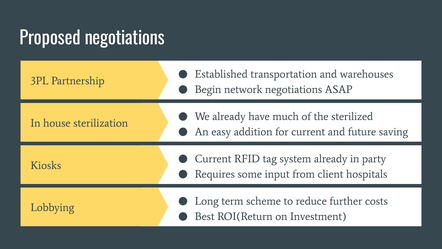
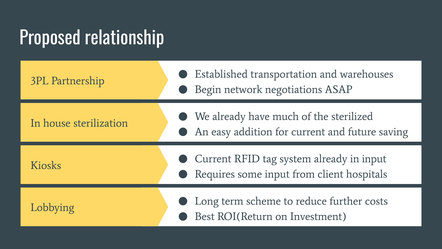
Proposed negotiations: negotiations -> relationship (125, 38)
in party: party -> input (374, 159)
